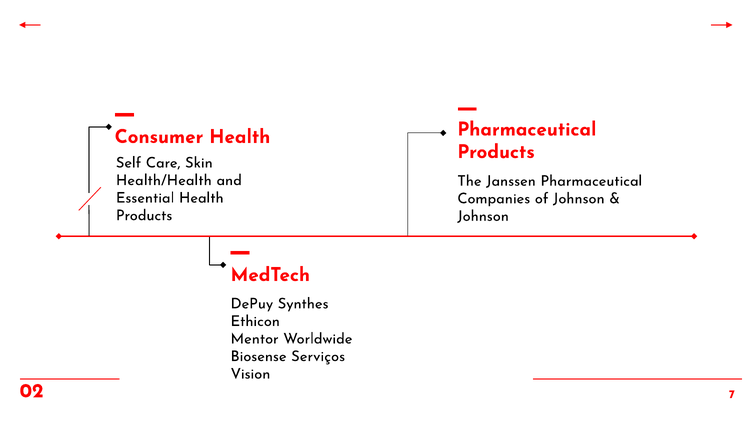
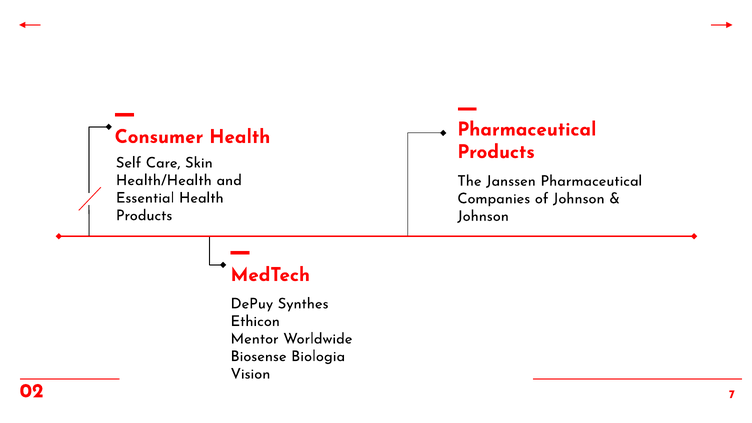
Serviços: Serviços -> Biologia (318, 356)
